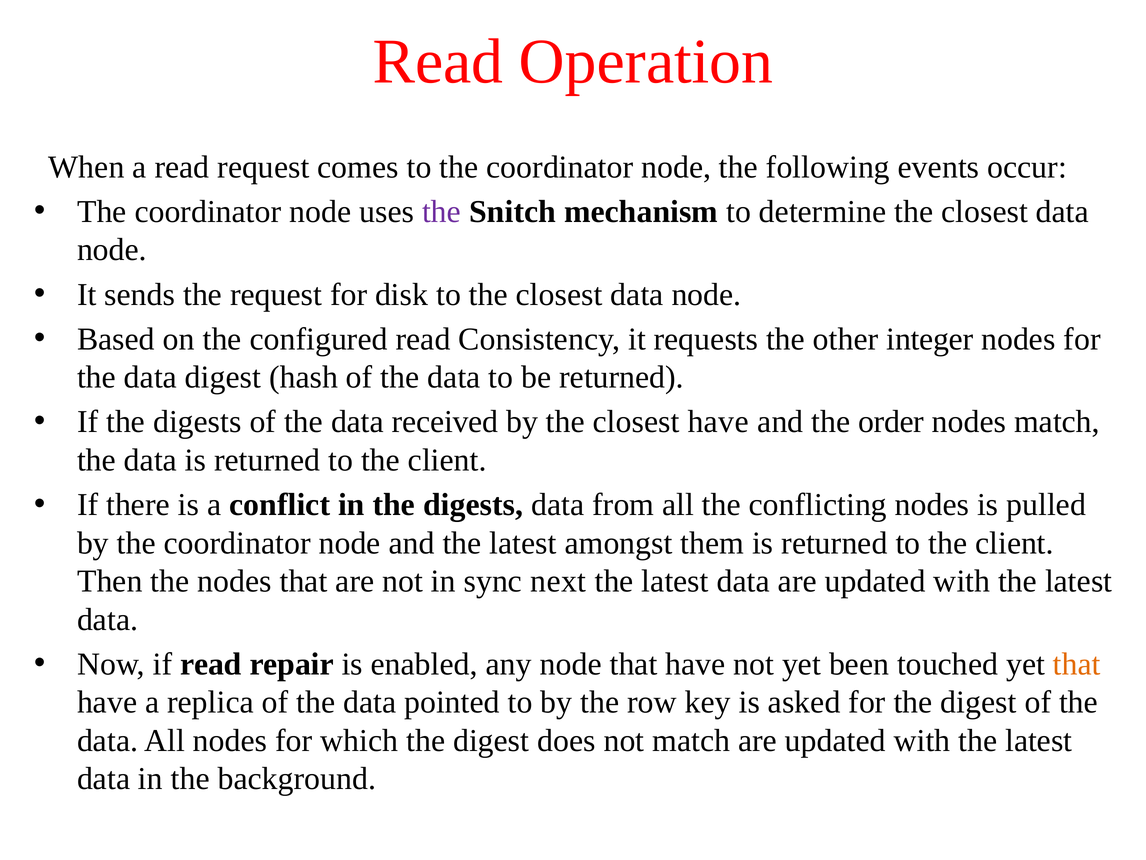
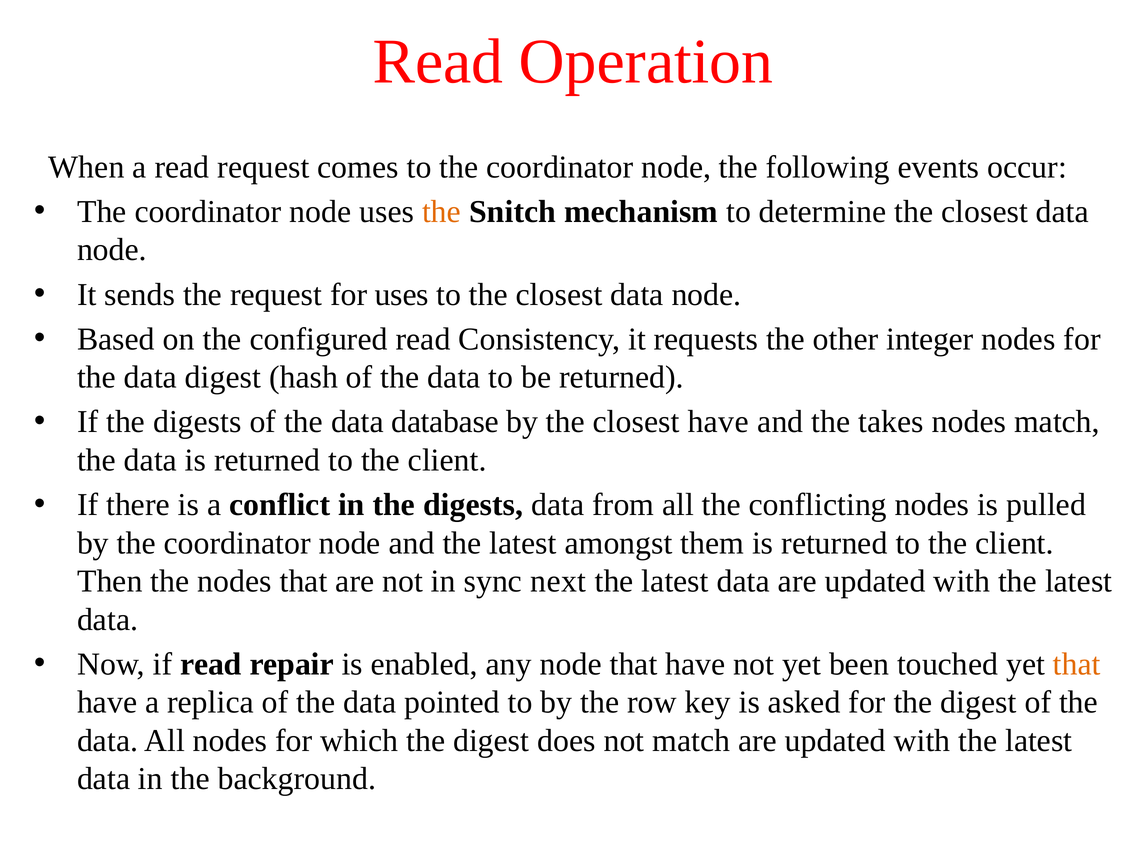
the colour: purple -> orange (441, 212)
for disk: disk -> uses (402, 294)
received: received -> database (445, 422)
order: order -> takes (891, 422)
